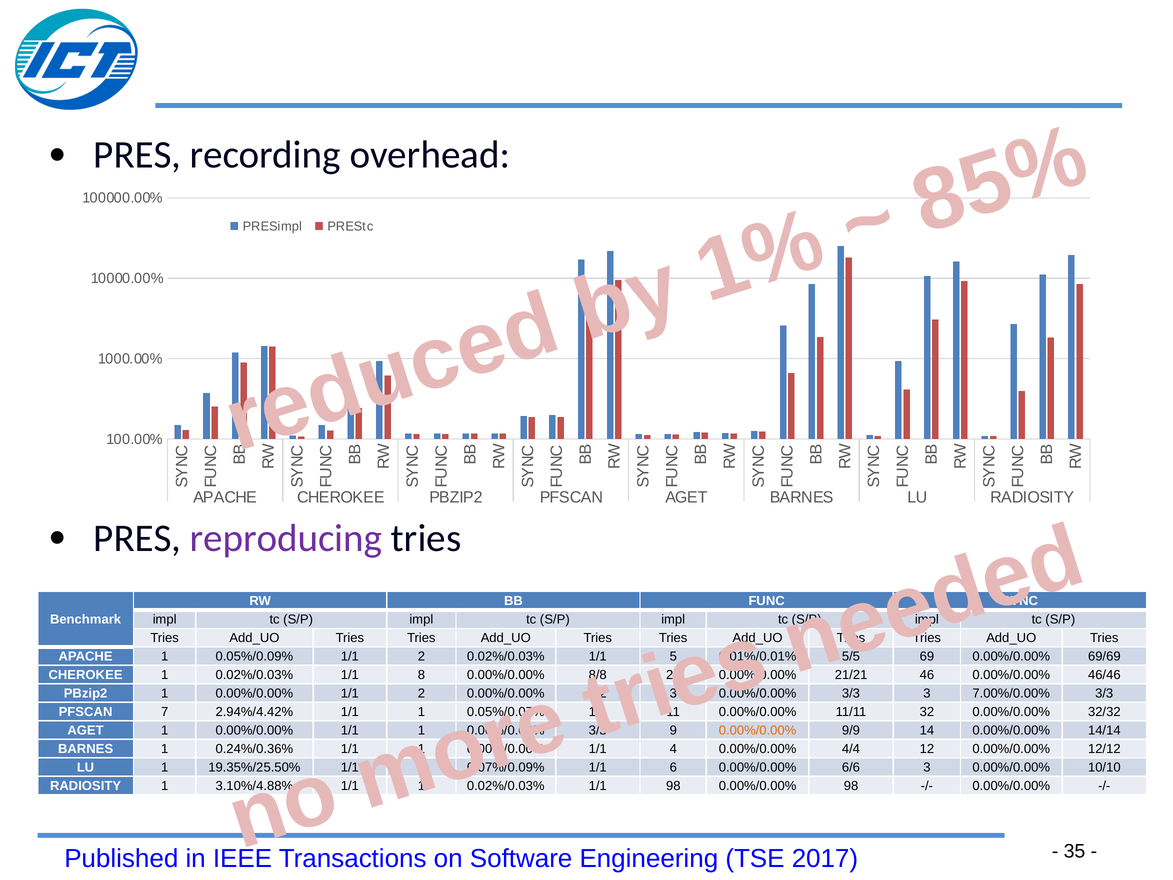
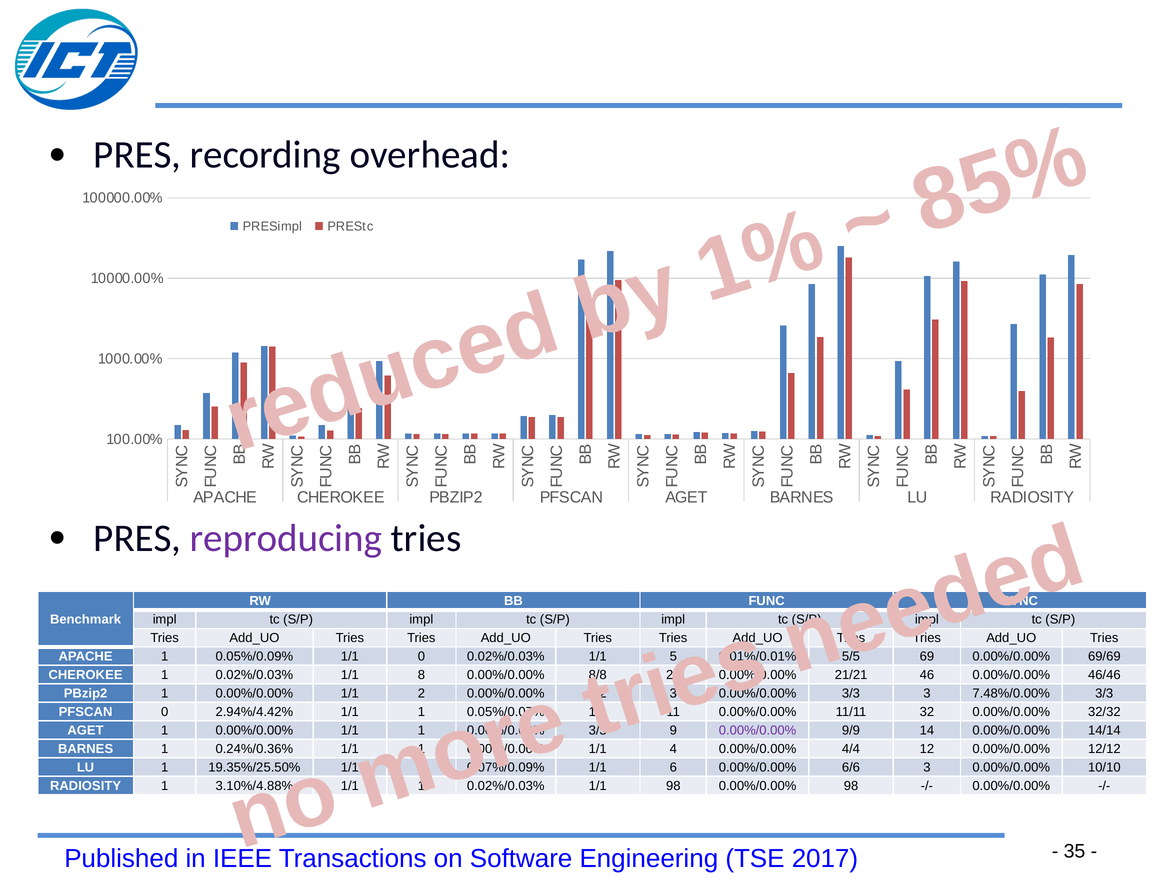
0.05%/0.09% 1/1 2: 2 -> 0 (421, 656)
7.00%/0.00%: 7.00%/0.00% -> 7.48%/0.00% (1011, 693)
PFSCAN 7: 7 -> 0 (165, 712)
0.00%/0.00% colour: orange -> purple (758, 730)
